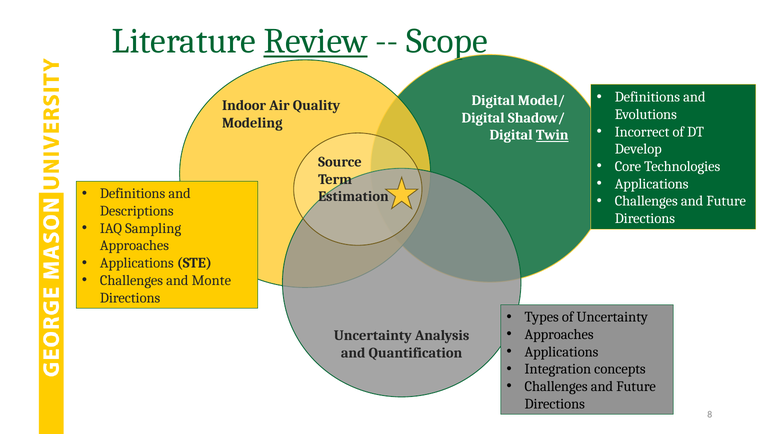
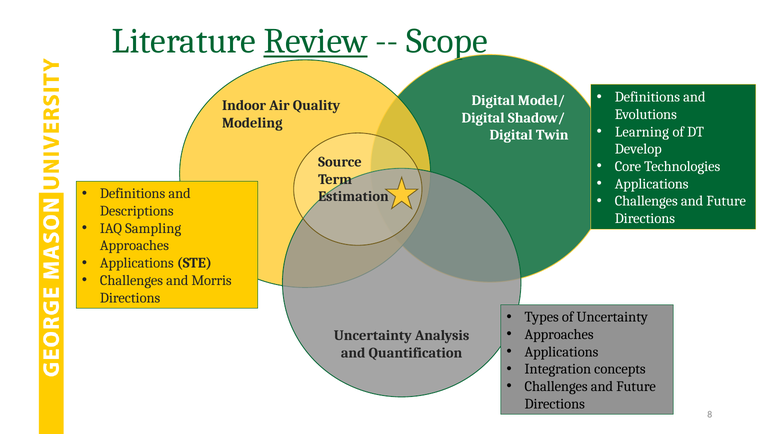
Incorrect: Incorrect -> Learning (642, 132)
Twin underline: present -> none (552, 135)
Monte: Monte -> Morris (211, 280)
